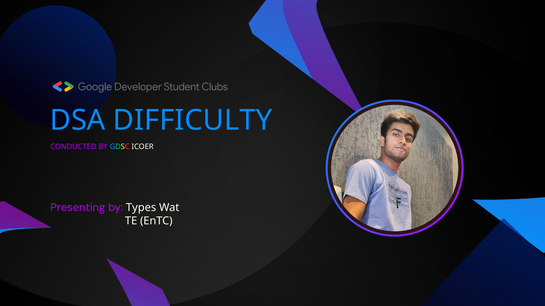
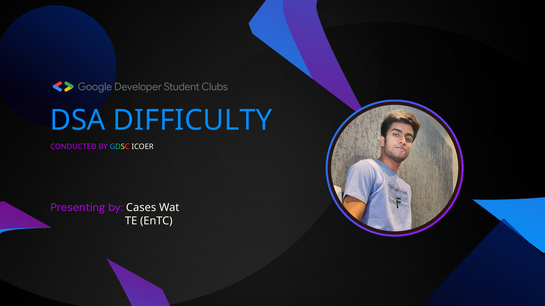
Types: Types -> Cases (141, 208)
